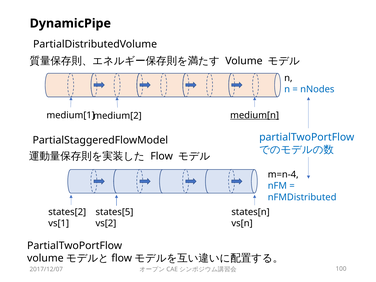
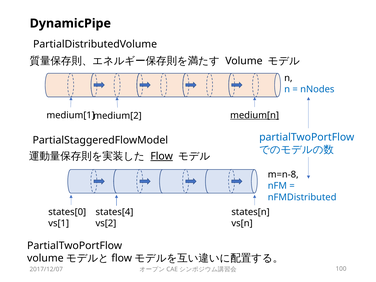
Flow underline: none -> present (162, 156)
m=n-4: m=n-4 -> m=n-8 (283, 175)
states[2: states[2 -> states[0 (67, 212)
states[5: states[5 -> states[4 (114, 212)
